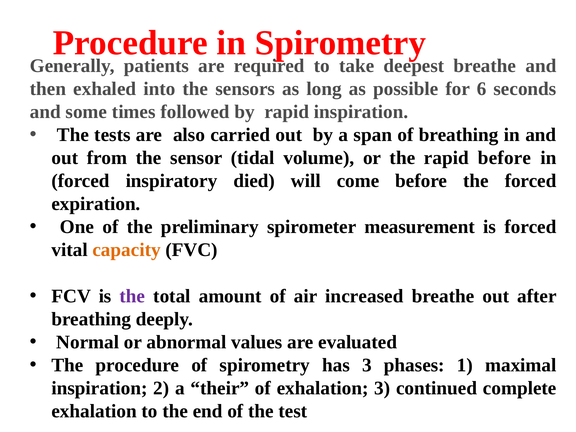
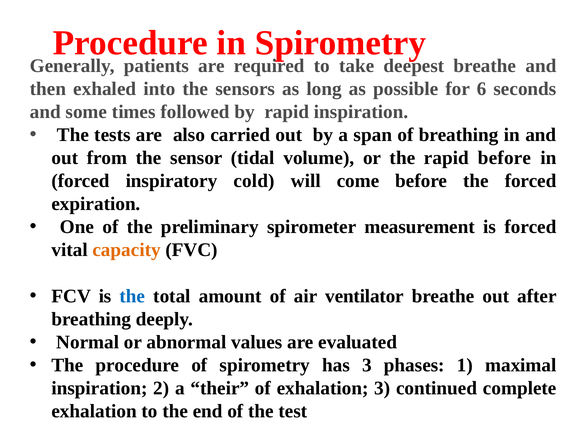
died: died -> cold (254, 181)
the colour: purple -> blue (132, 296)
increased: increased -> ventilator (365, 296)
